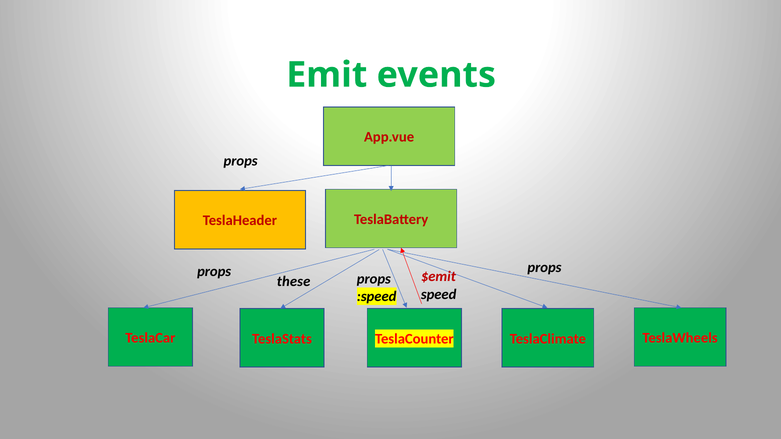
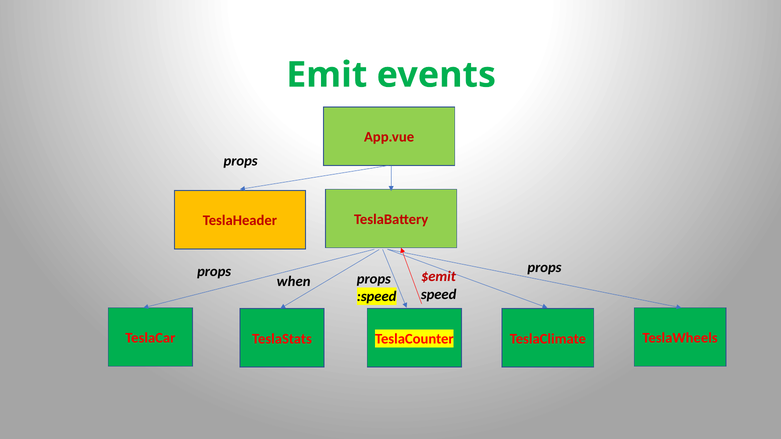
these: these -> when (294, 281)
